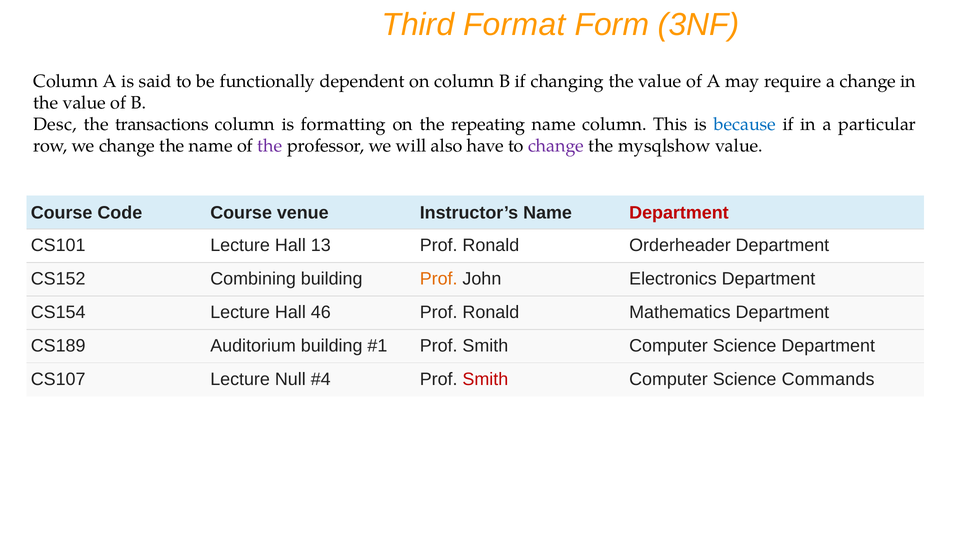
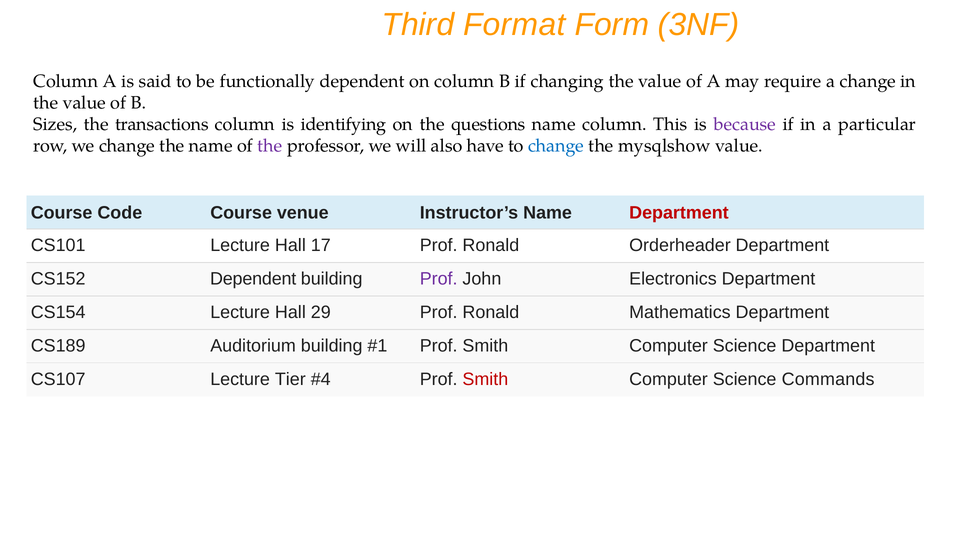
Desc: Desc -> Sizes (55, 124)
formatting: formatting -> identifying (344, 124)
repeating: repeating -> questions (488, 124)
because colour: blue -> purple (745, 124)
change colour: purple -> blue (556, 146)
13: 13 -> 17 (321, 245)
CS152 Combining: Combining -> Dependent (253, 279)
Prof colour: orange -> purple (439, 279)
46: 46 -> 29 (321, 312)
Null: Null -> Tier (290, 379)
